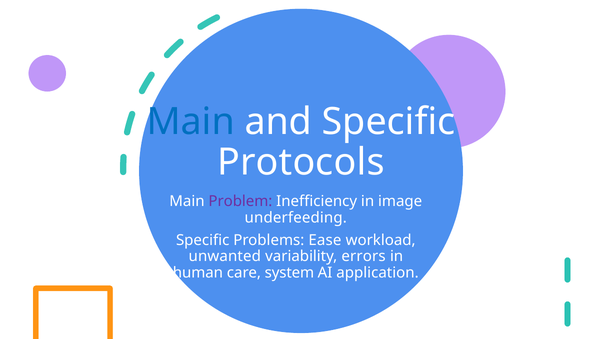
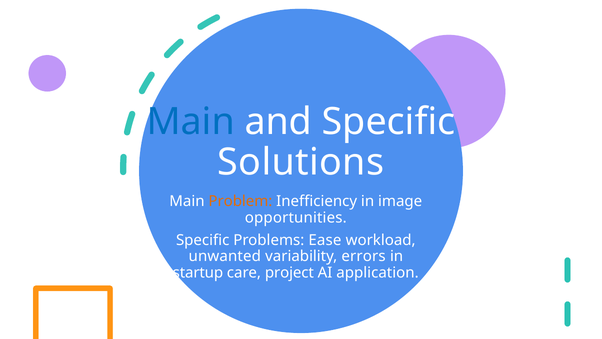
Protocols: Protocols -> Solutions (301, 162)
Problem colour: purple -> orange (240, 201)
underfeeding: underfeeding -> opportunities (296, 217)
human: human -> startup (198, 272)
system: system -> project (289, 272)
